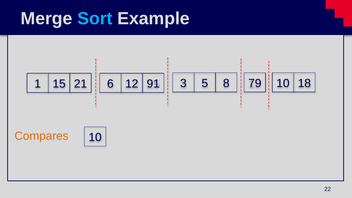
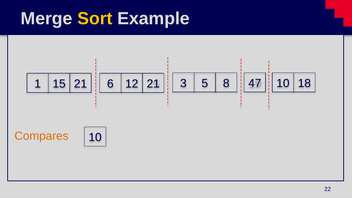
Sort colour: light blue -> yellow (95, 19)
12 91: 91 -> 21 (153, 84)
79: 79 -> 47 (255, 83)
